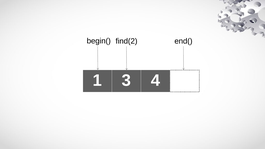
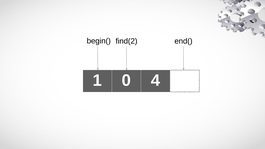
3: 3 -> 0 (126, 80)
